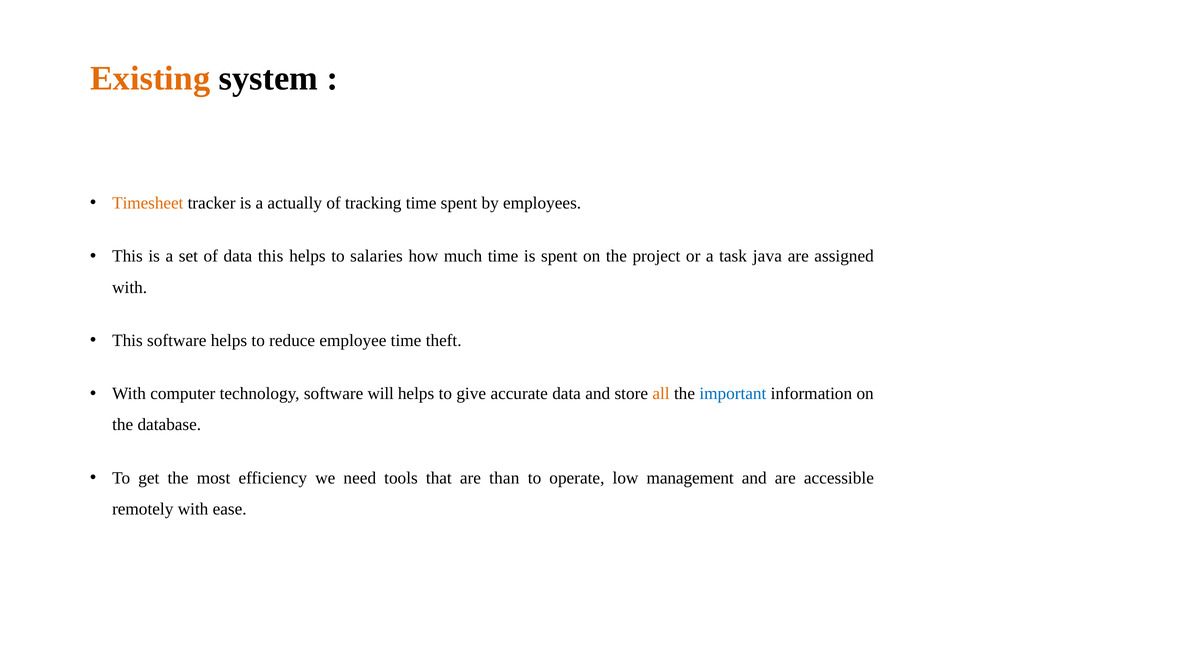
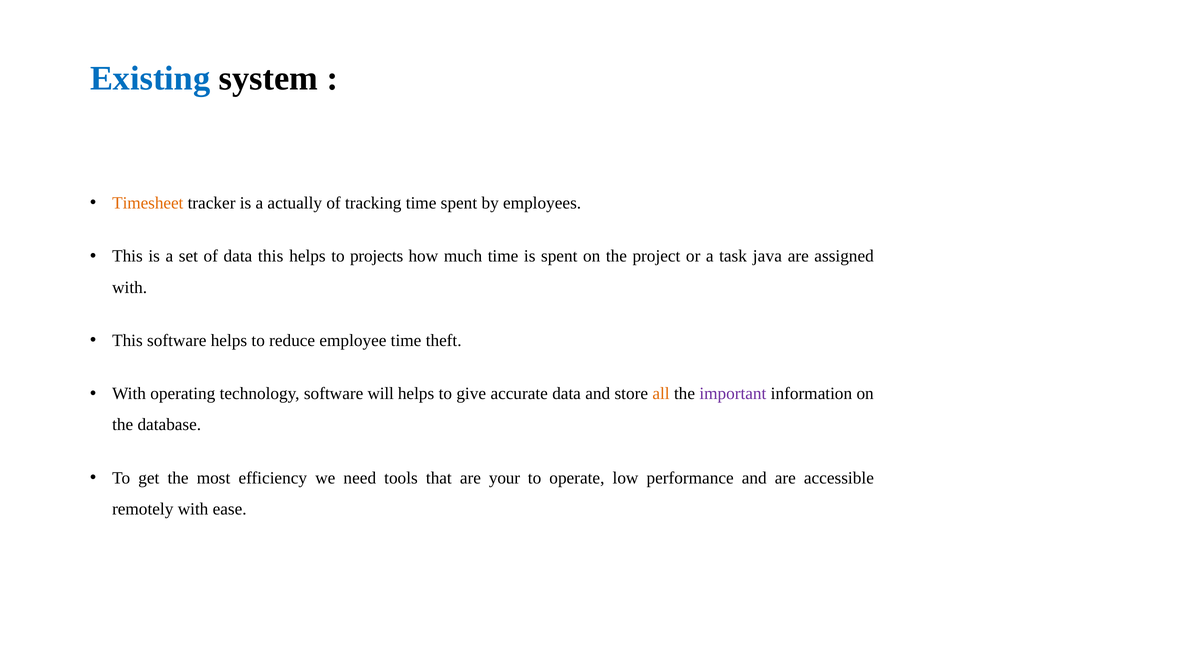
Existing colour: orange -> blue (150, 79)
salaries: salaries -> projects (377, 256)
computer: computer -> operating (183, 394)
important colour: blue -> purple (733, 394)
than: than -> your (504, 478)
management: management -> performance (690, 478)
